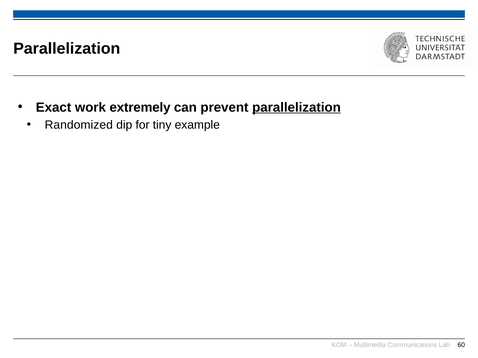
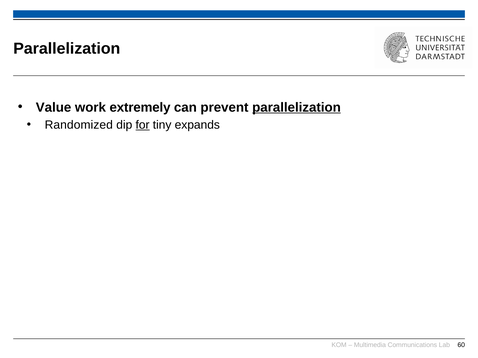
Exact: Exact -> Value (54, 107)
for underline: none -> present (143, 125)
example: example -> expands (197, 125)
